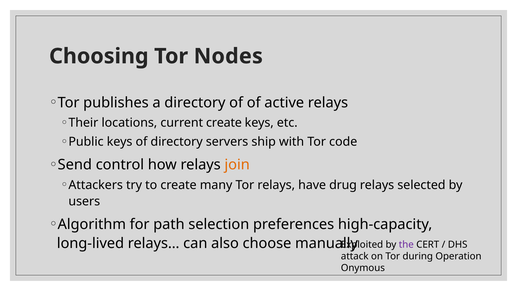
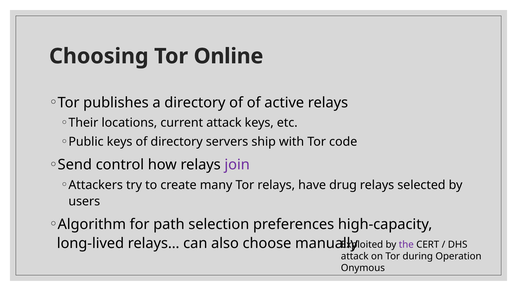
Nodes: Nodes -> Online (228, 56)
current create: create -> attack (224, 123)
join colour: orange -> purple (237, 165)
